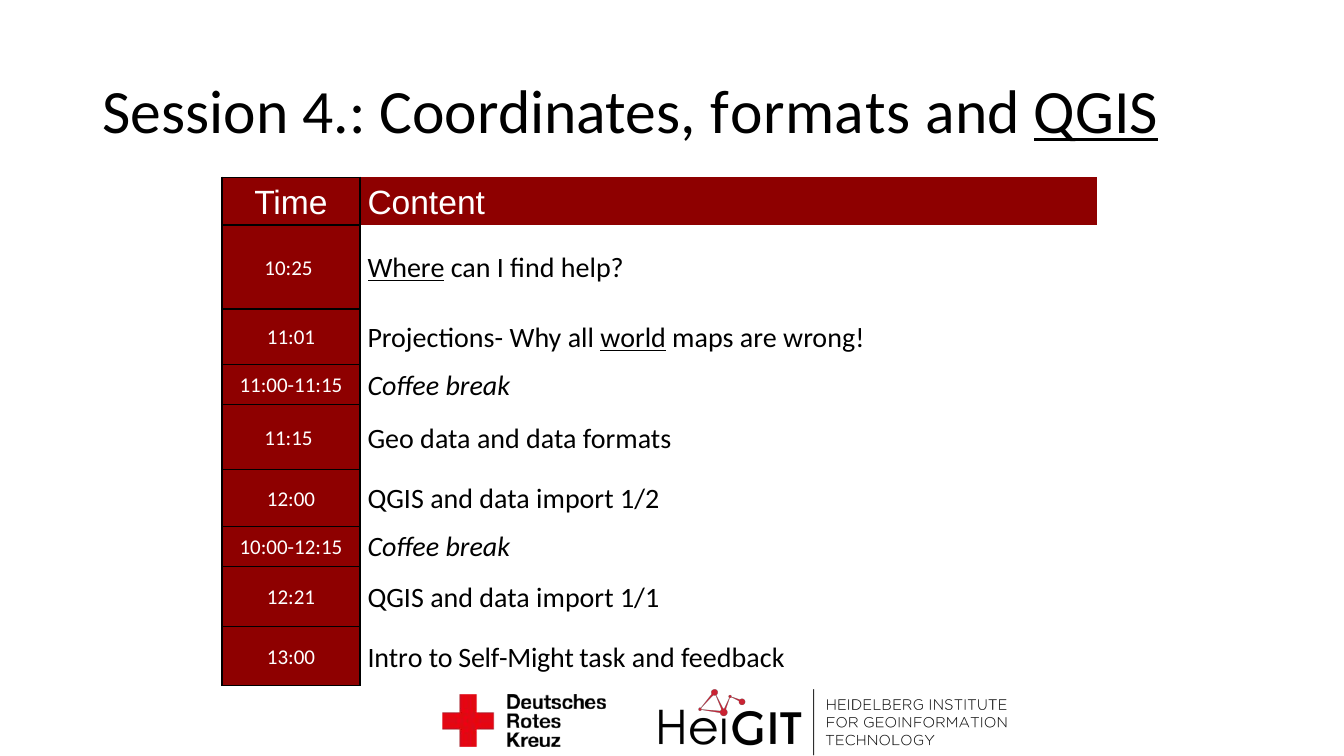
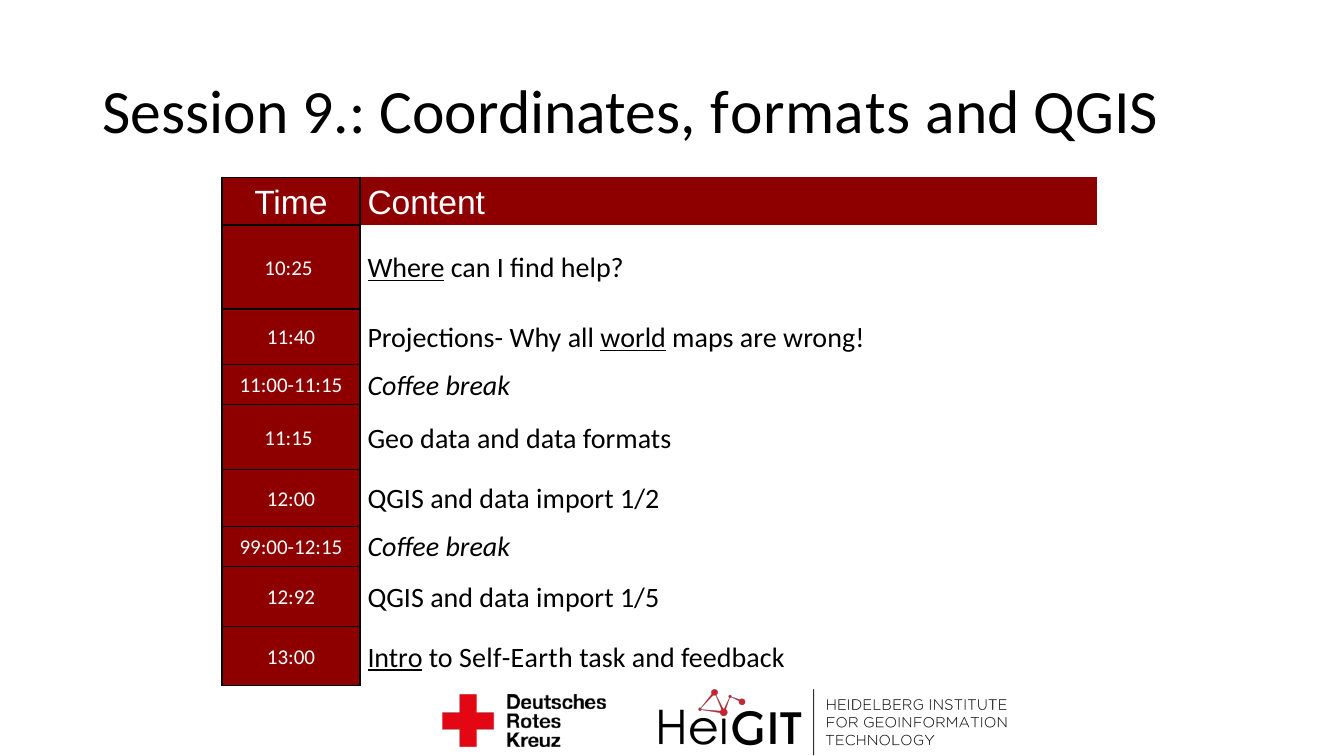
4: 4 -> 9 (334, 113)
QGIS underline: present -> none (1096, 113)
11:01: 11:01 -> 11:40 (291, 338)
10:00-12:15: 10:00-12:15 -> 99:00-12:15 (291, 547)
12:21: 12:21 -> 12:92 (291, 598)
1/1: 1/1 -> 1/5 (640, 598)
Intro underline: none -> present (395, 658)
Self-Might: Self-Might -> Self-Earth (516, 658)
